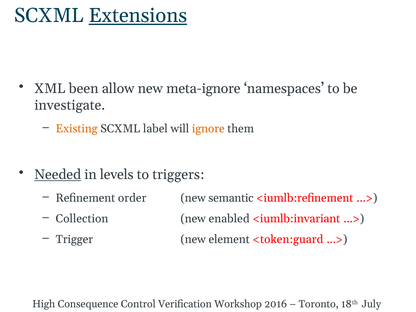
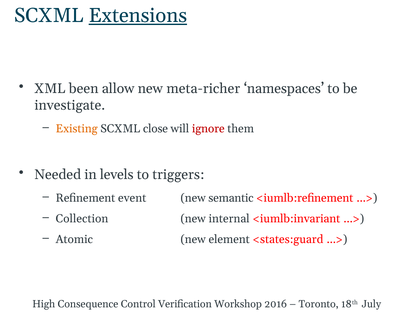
meta-ignore: meta-ignore -> meta-richer (203, 89)
label: label -> close (156, 129)
ignore colour: orange -> red (208, 129)
Needed underline: present -> none (58, 175)
order: order -> event (132, 198)
enabled: enabled -> internal (229, 219)
Trigger: Trigger -> Atomic (74, 239)
<token:guard: <token:guard -> <states:guard (288, 239)
